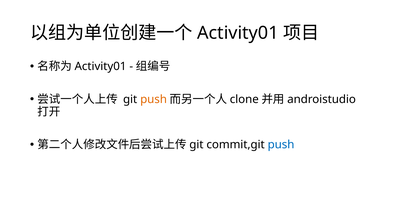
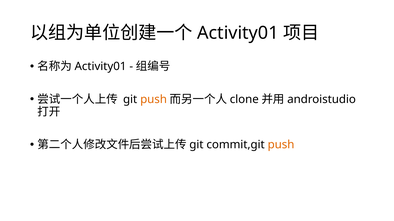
push colour: blue -> orange (281, 145)
